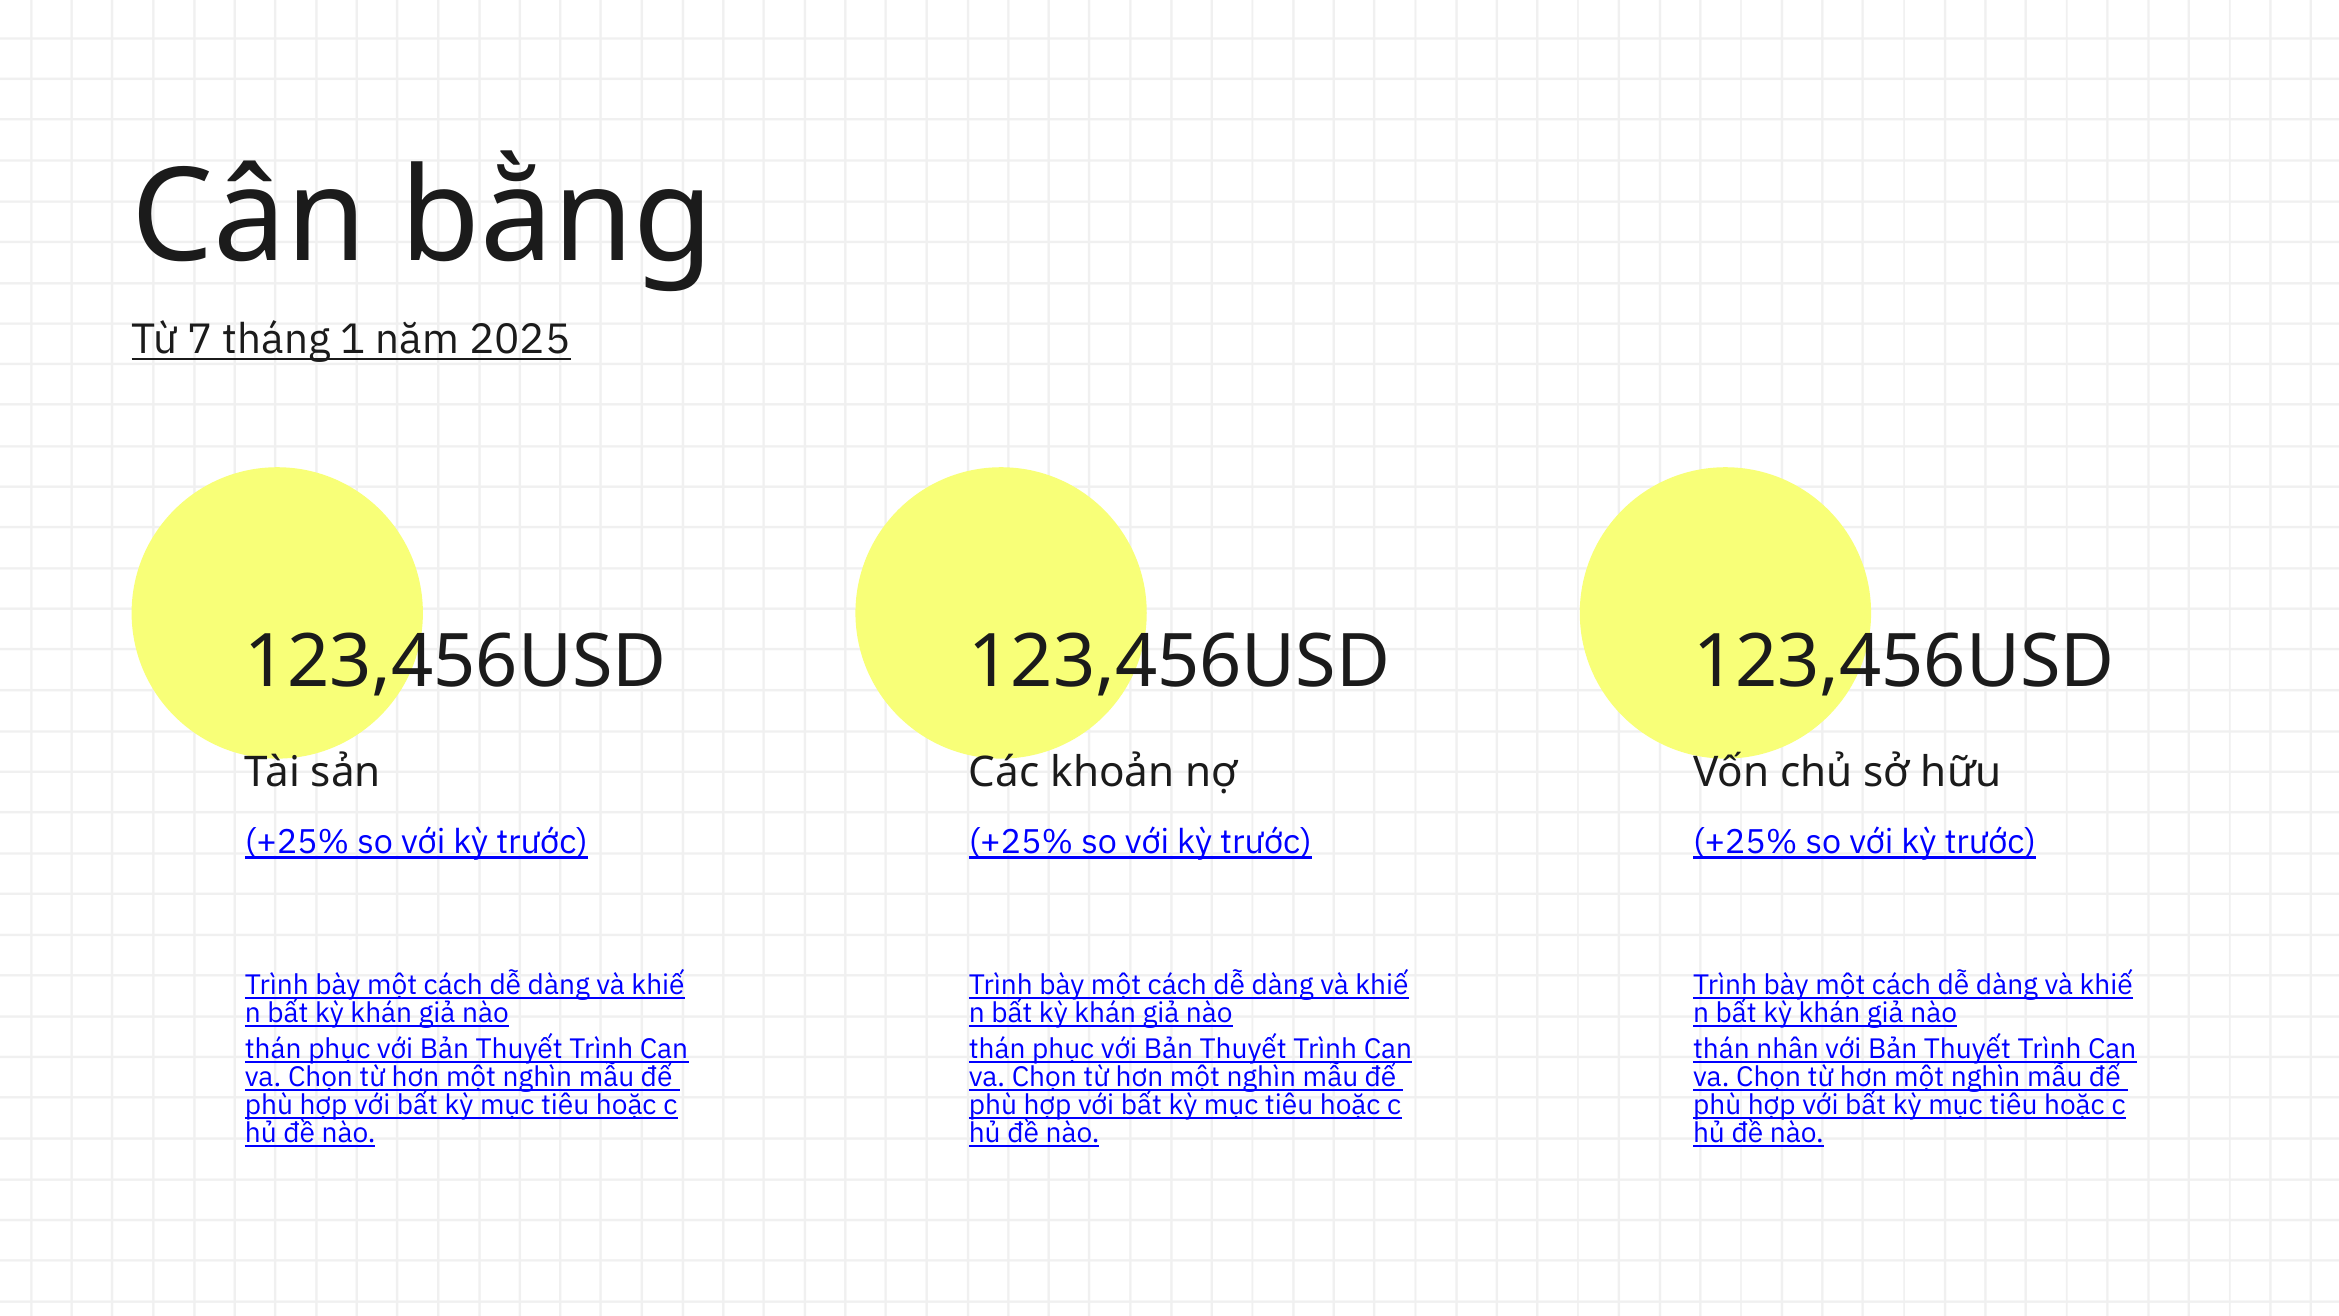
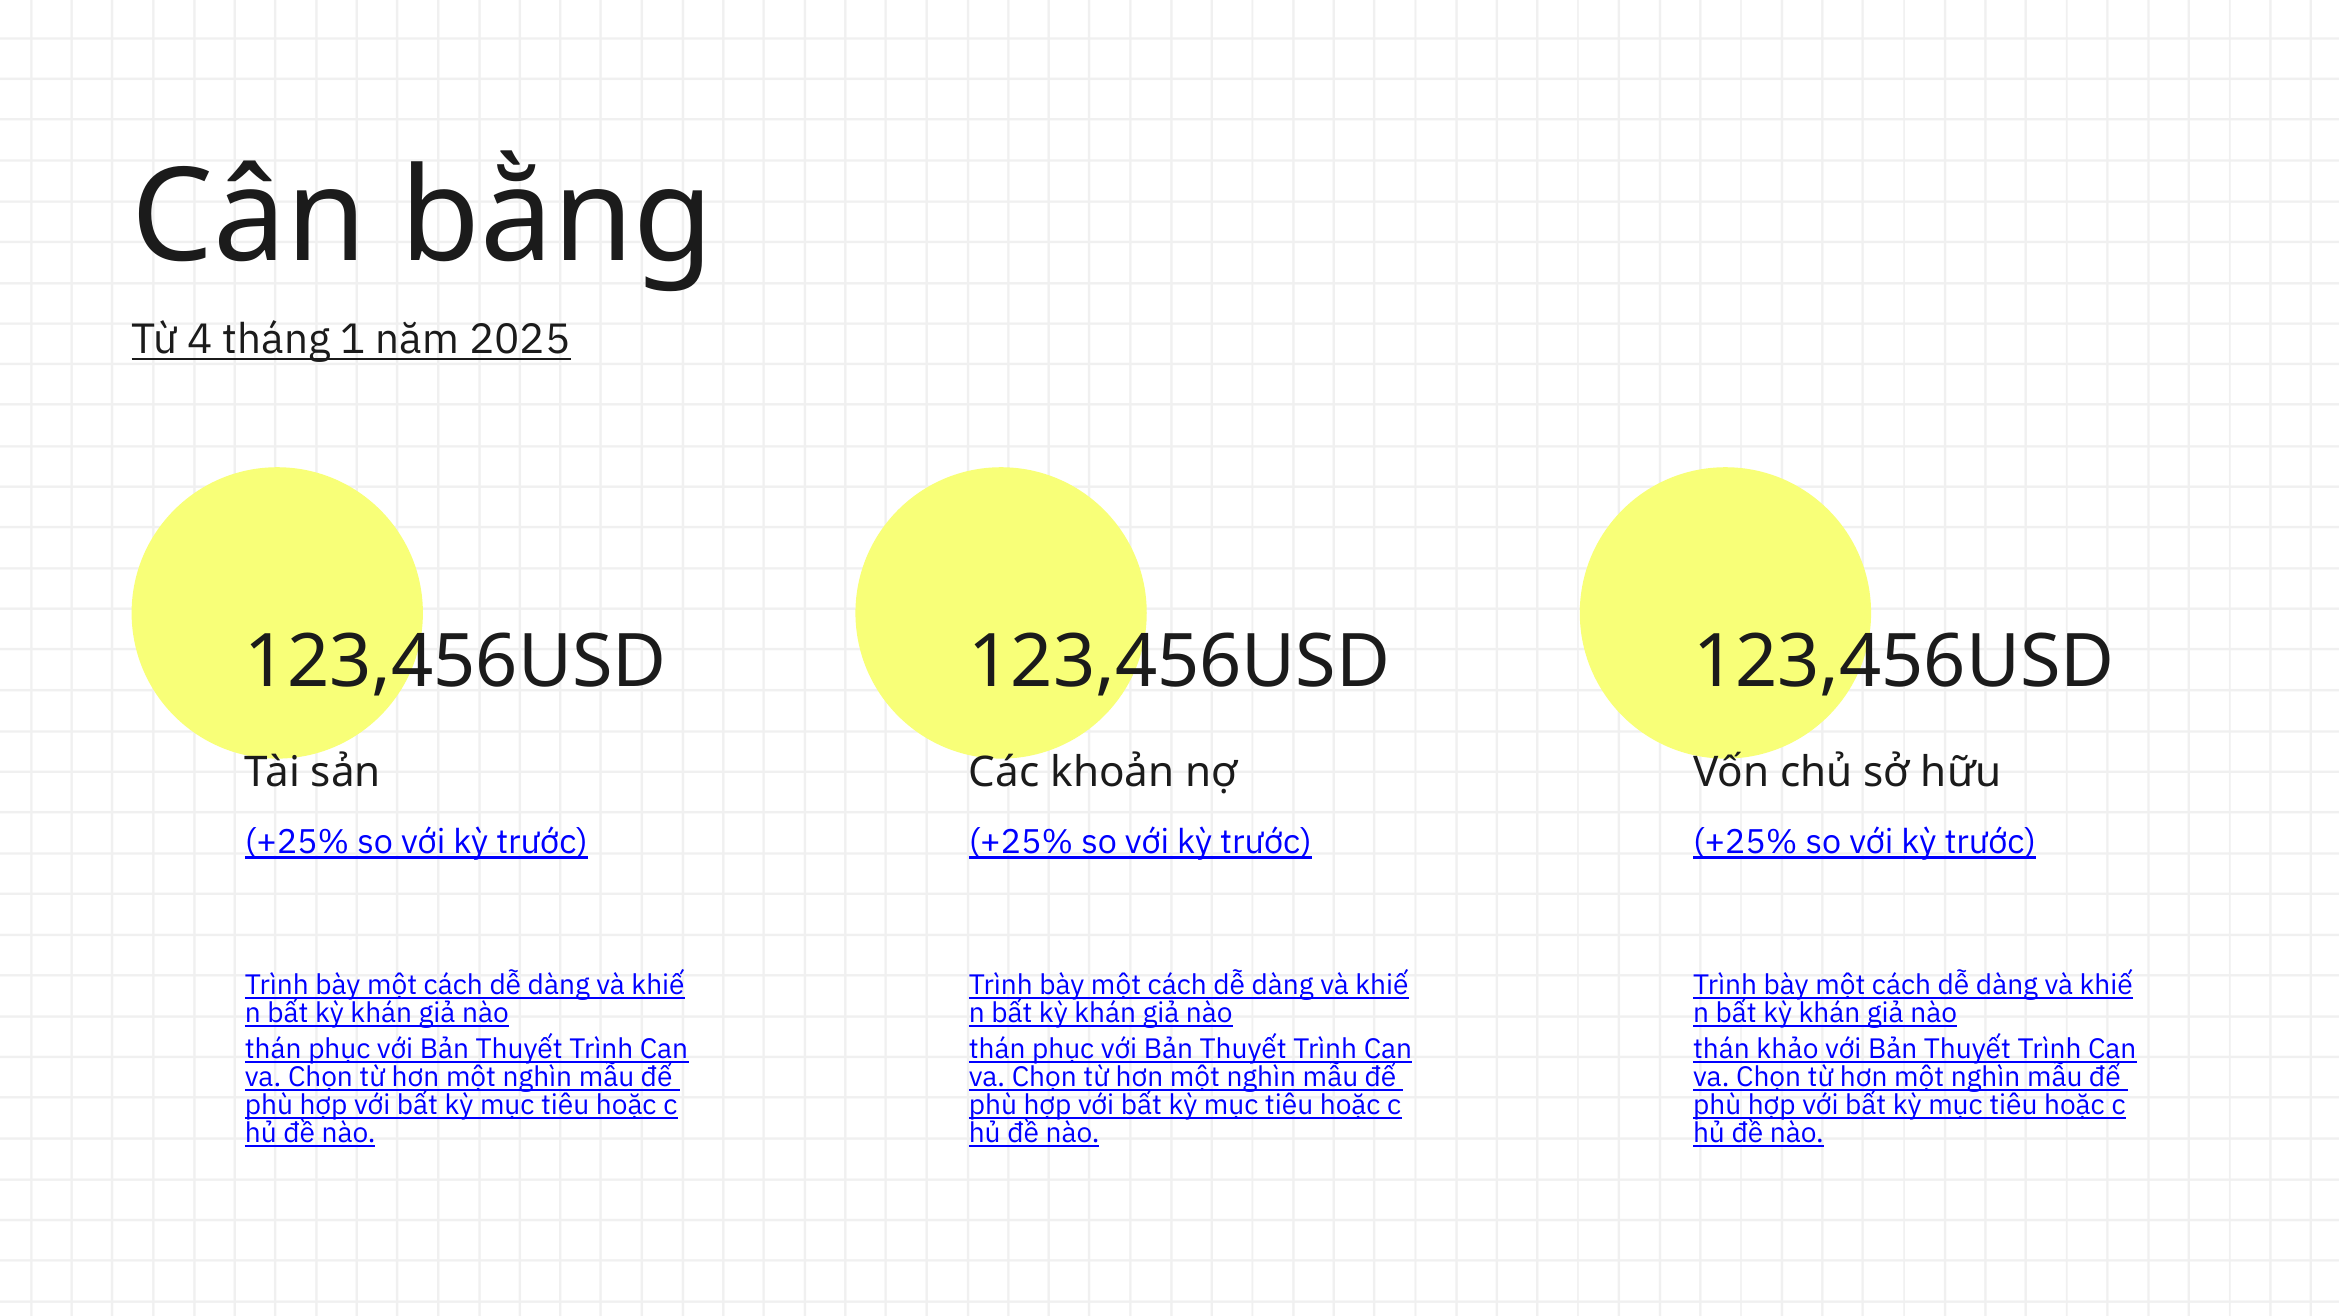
7: 7 -> 4 (200, 340)
nhân: nhân -> khảo (1787, 1049)
